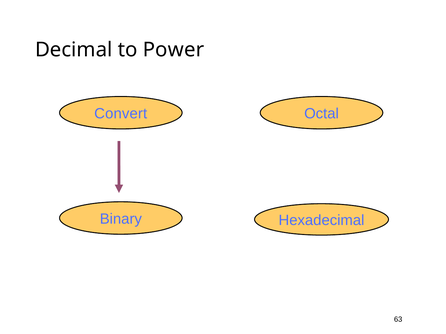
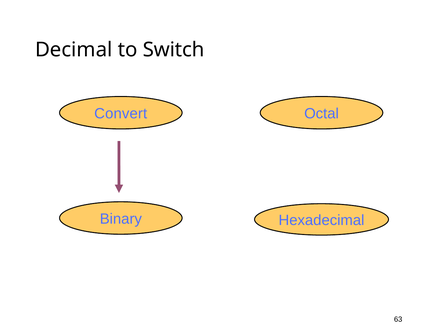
Power: Power -> Switch (174, 50)
